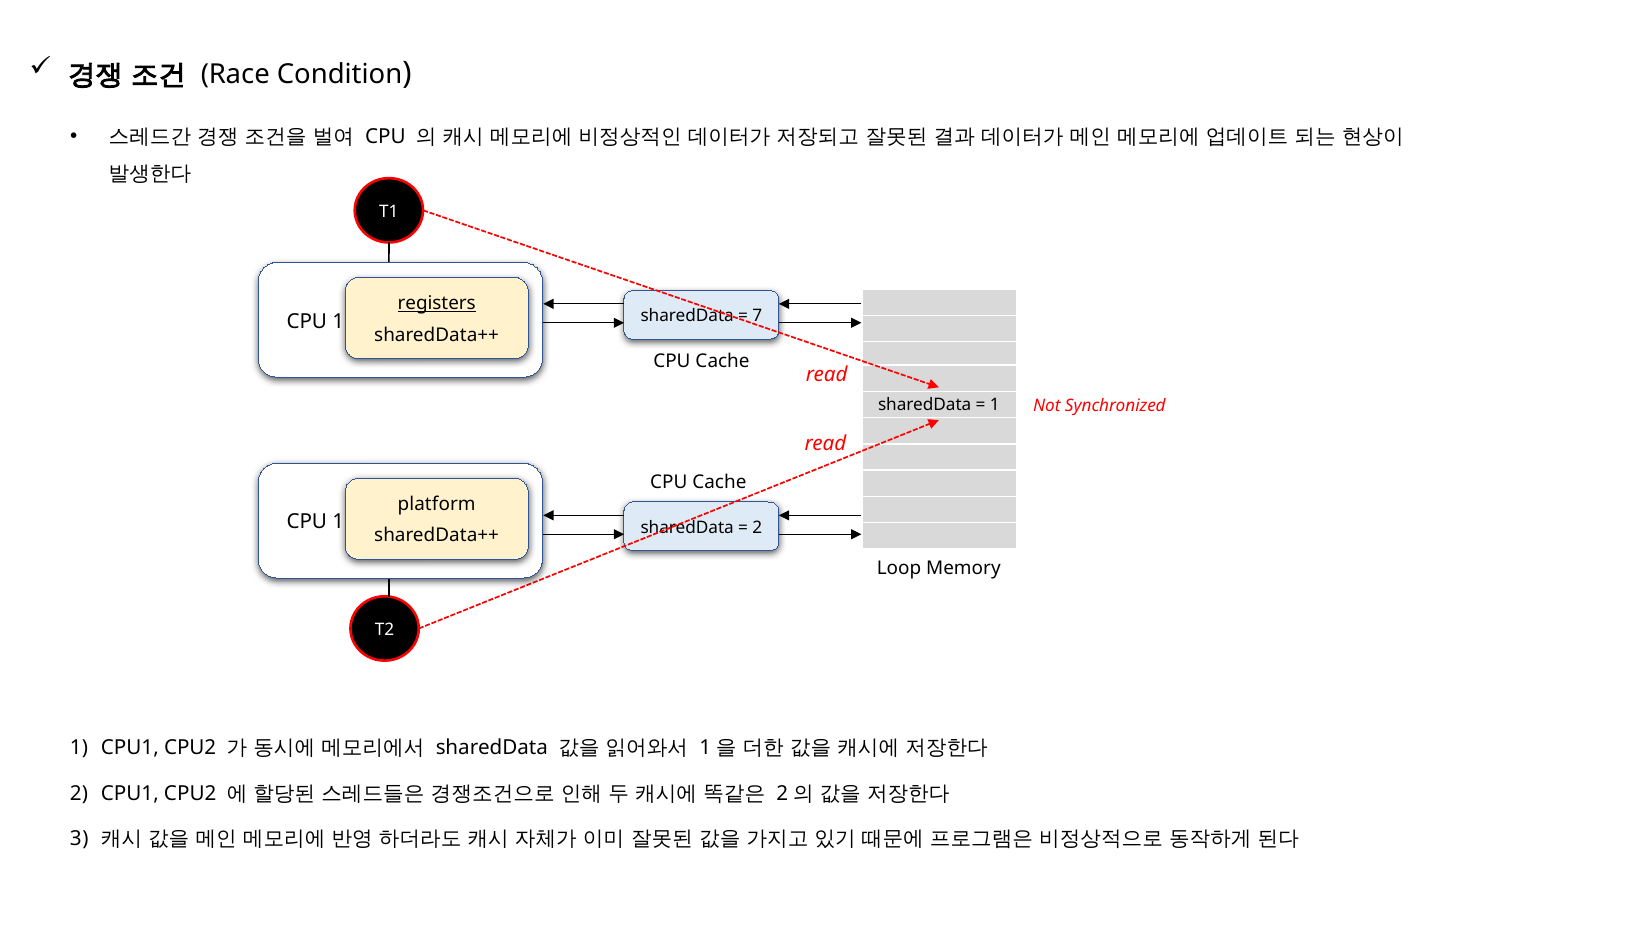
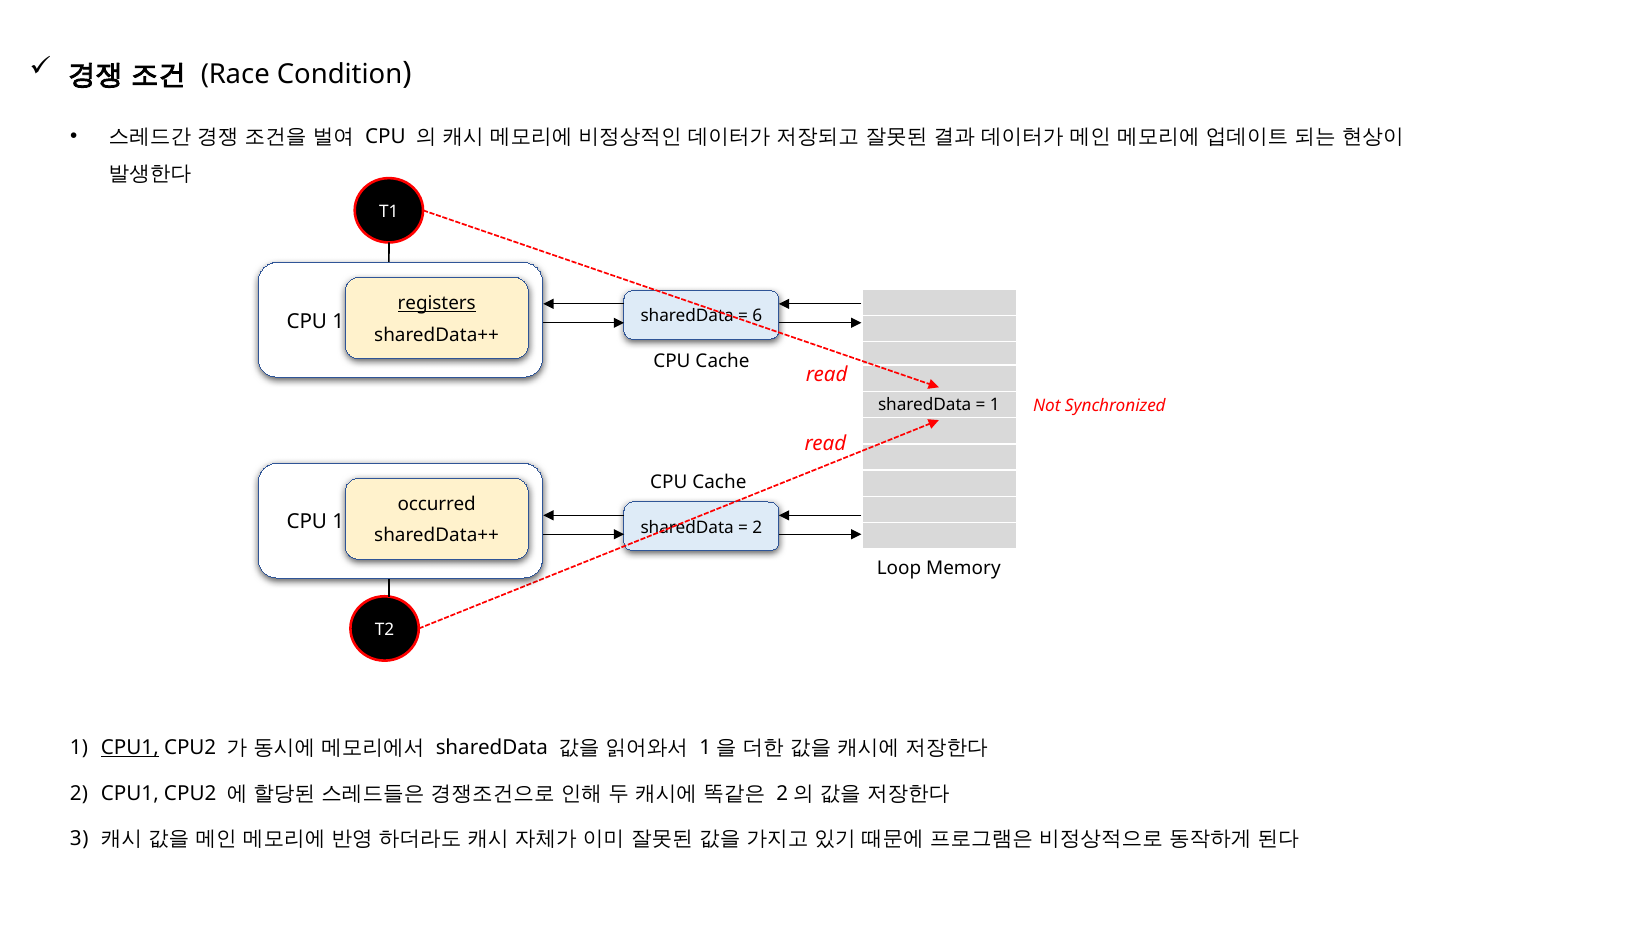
7: 7 -> 6 (757, 316)
platform: platform -> occurred (437, 504)
CPU1 underline: none -> present (130, 747)
